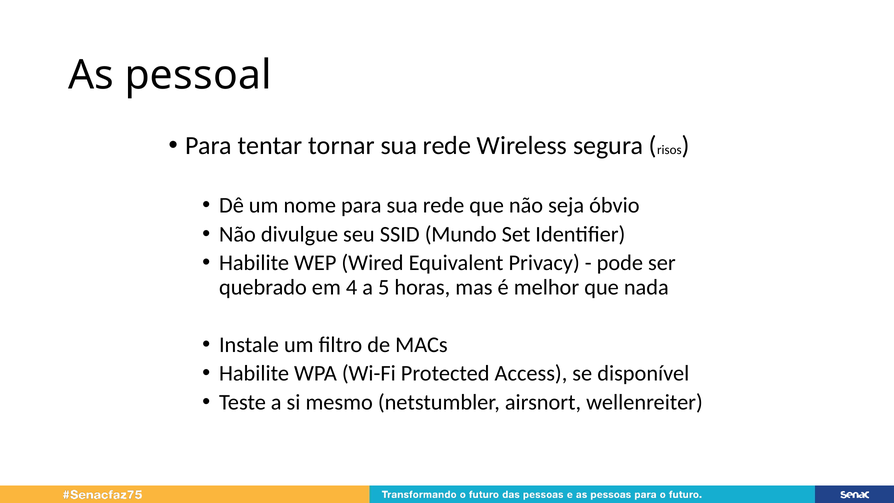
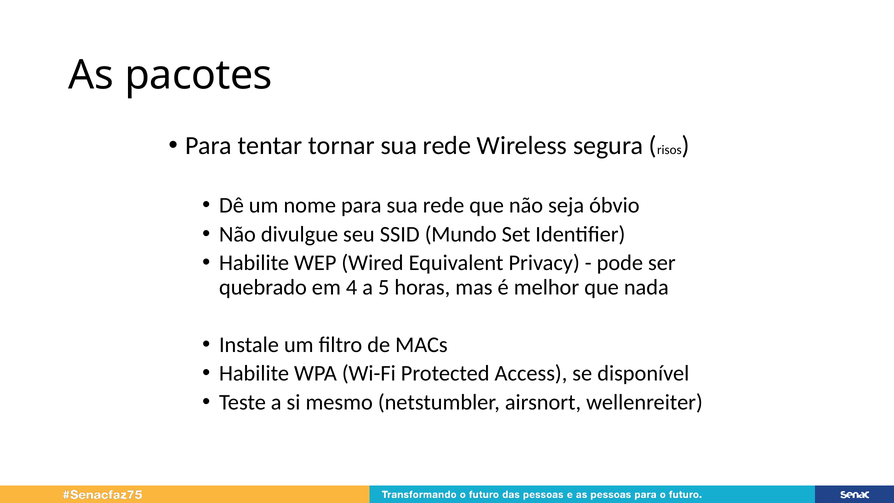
pessoal: pessoal -> pacotes (199, 75)
